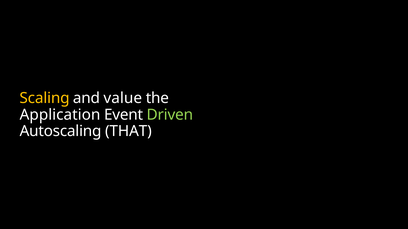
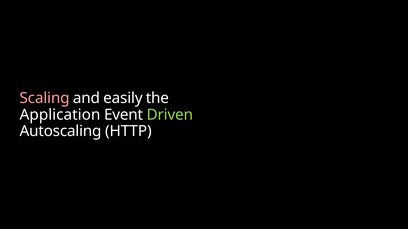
Scaling colour: yellow -> pink (45, 98)
value: value -> easily (123, 98)
THAT: THAT -> HTTP (128, 131)
